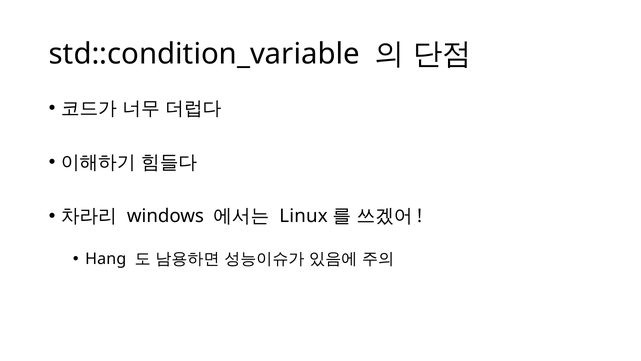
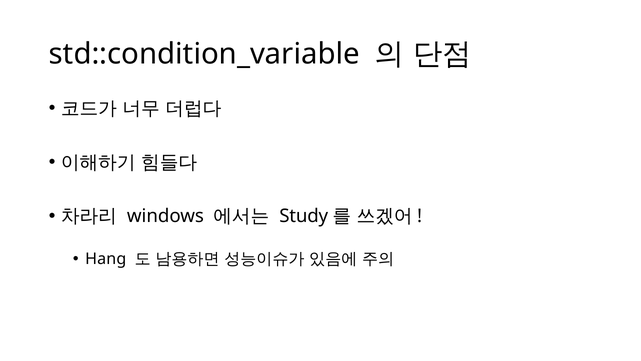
Linux: Linux -> Study (304, 216)
